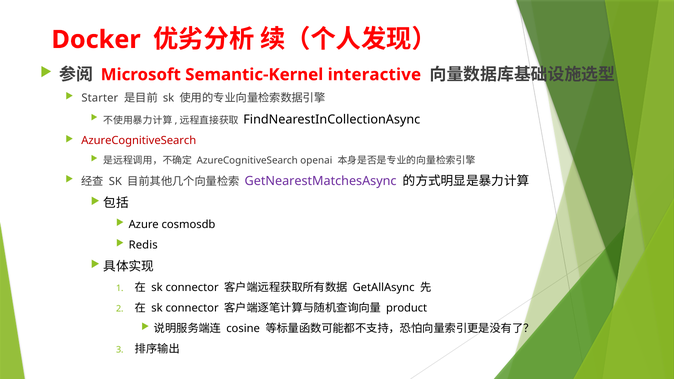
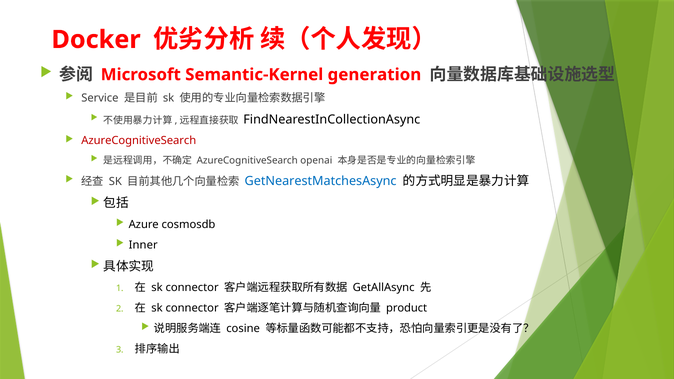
interactive: interactive -> generation (374, 75)
Starter: Starter -> Service (100, 98)
GetNearestMatchesAsync colour: purple -> blue (321, 181)
Redis: Redis -> Inner (143, 245)
